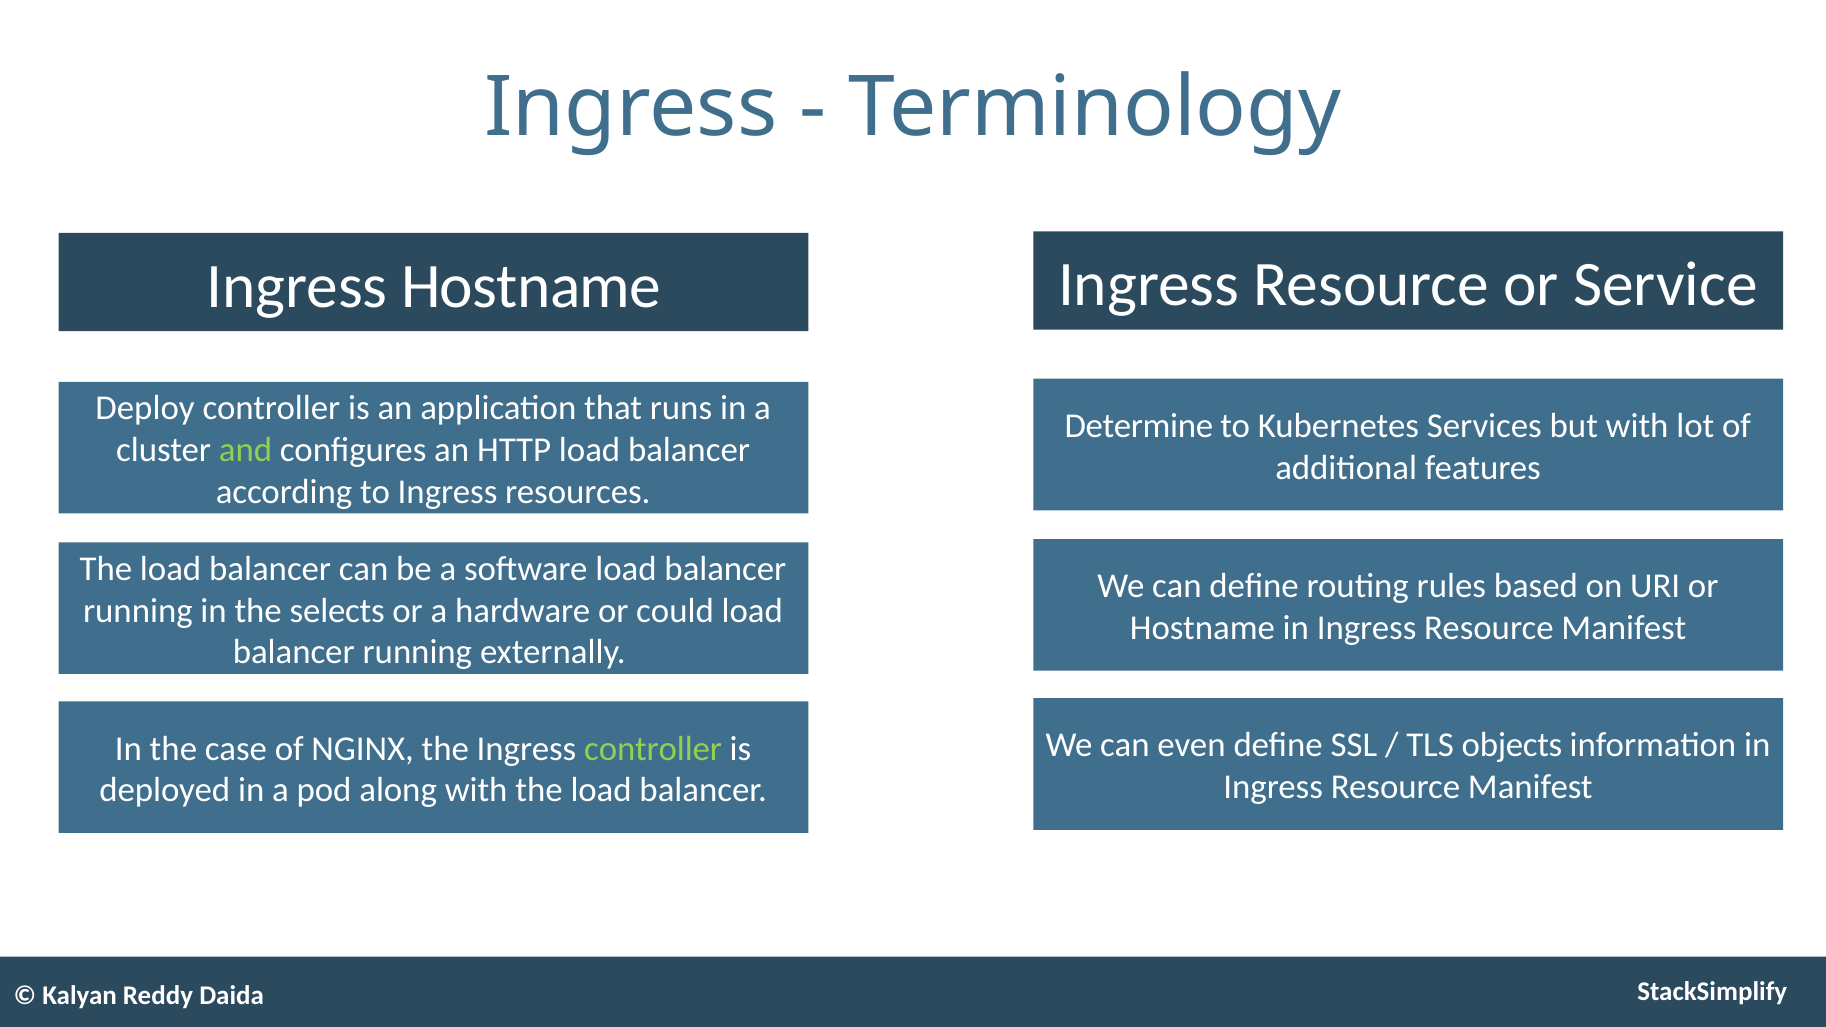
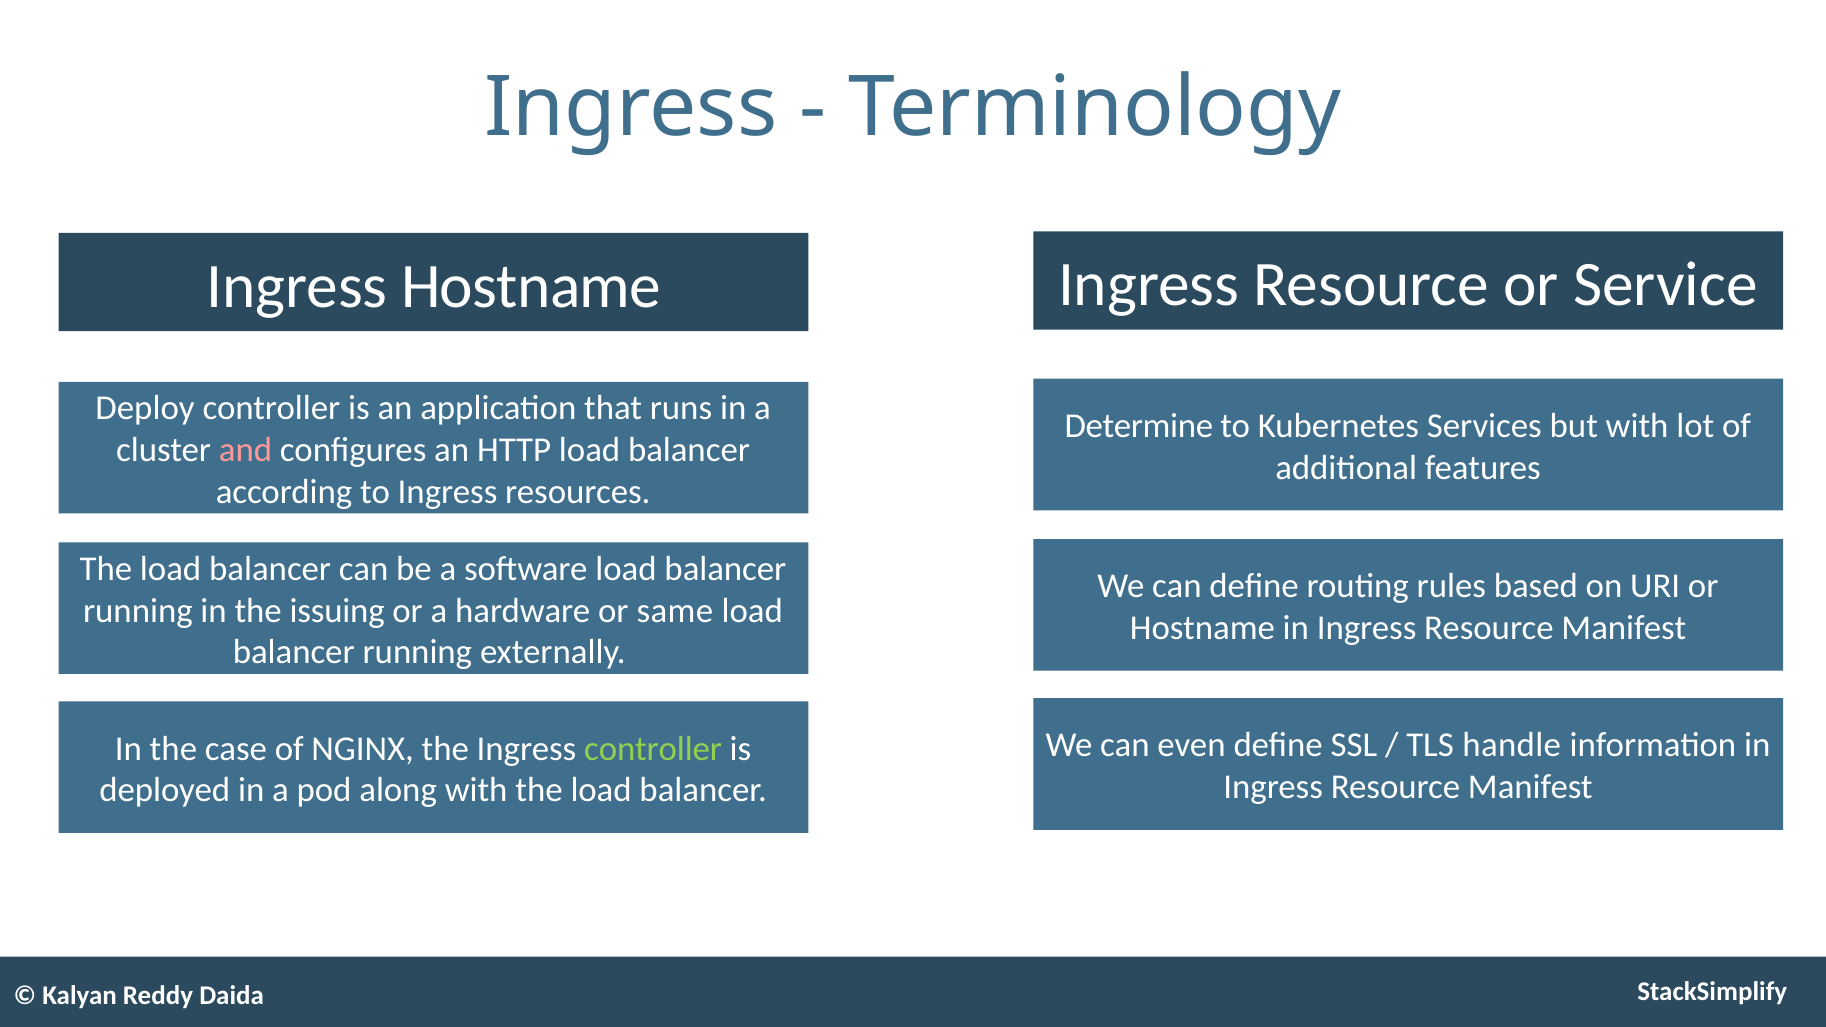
and colour: light green -> pink (246, 450)
selects: selects -> issuing (337, 611)
could: could -> same (675, 611)
objects: objects -> handle (1512, 746)
